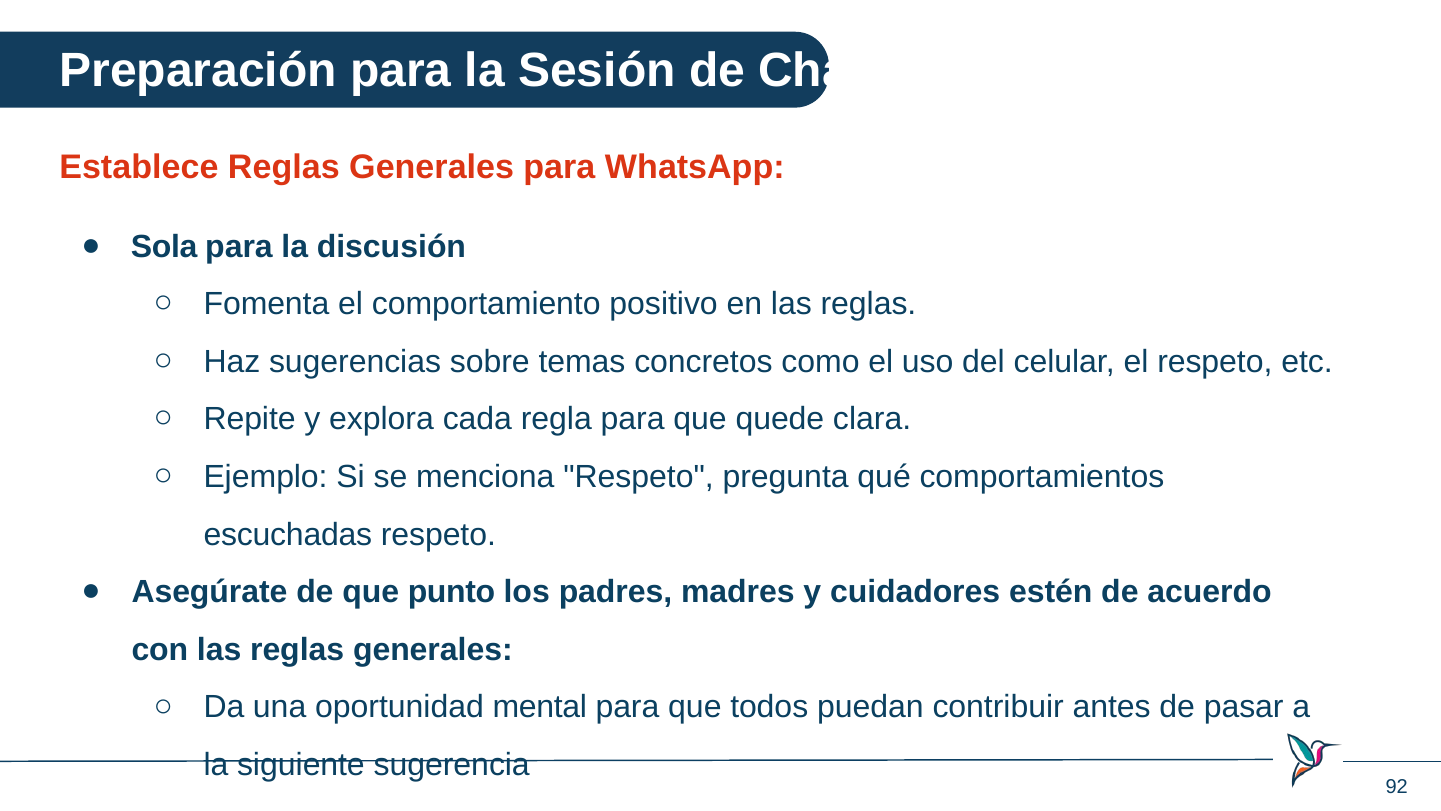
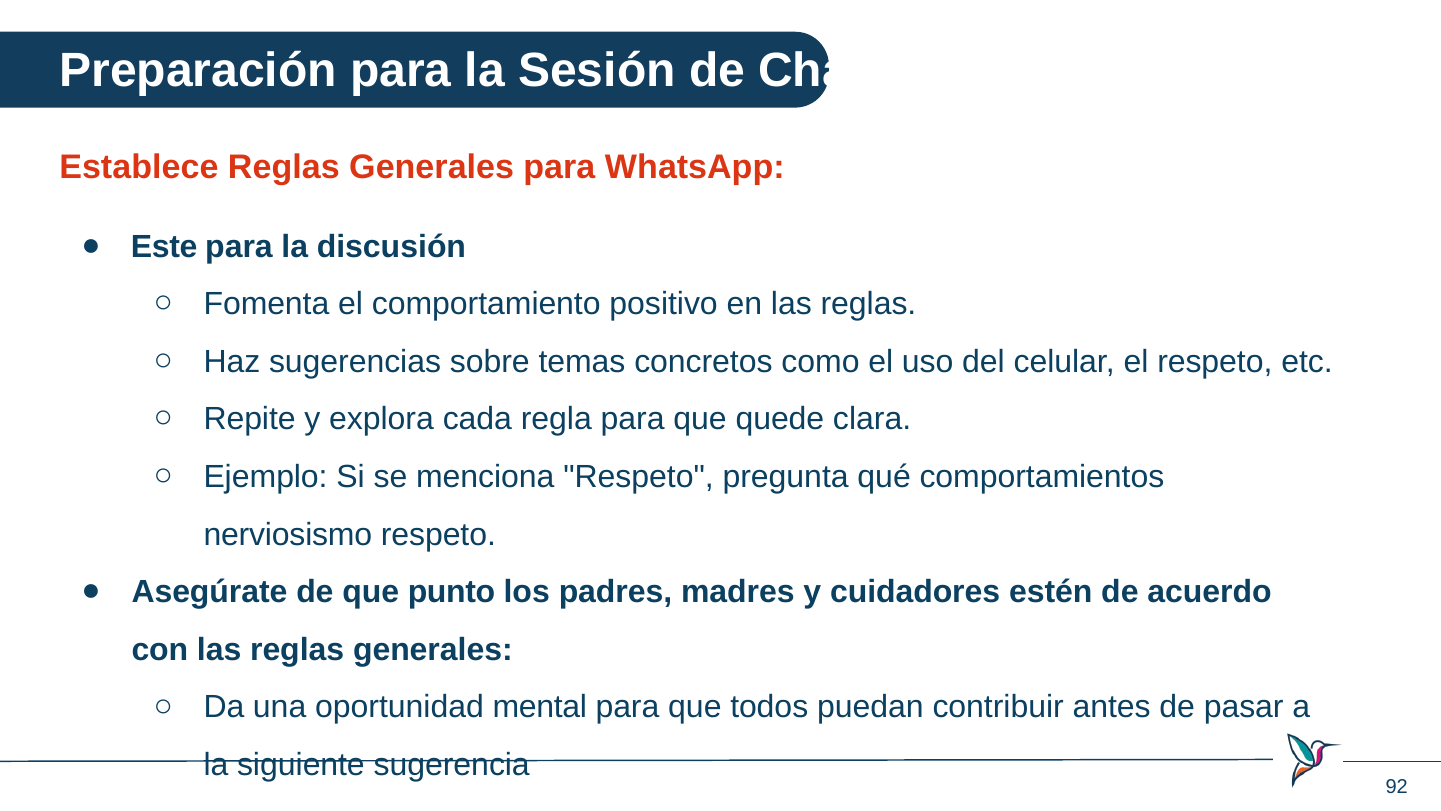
Sola: Sola -> Este (164, 246)
escuchadas: escuchadas -> nerviosismo (288, 534)
